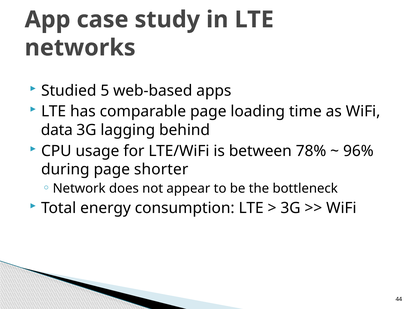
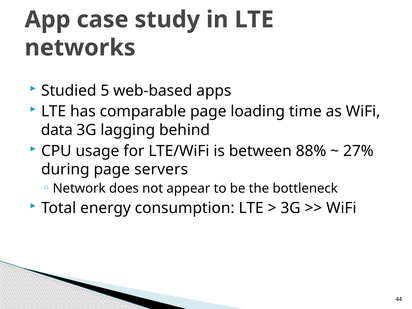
78%: 78% -> 88% (311, 151)
96%: 96% -> 27% (358, 151)
shorter: shorter -> servers (161, 170)
